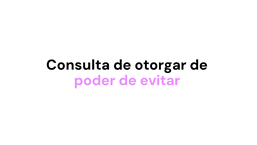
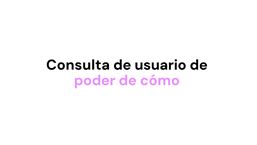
otorgar: otorgar -> usuario (160, 65)
evitar: evitar -> cómo (160, 80)
